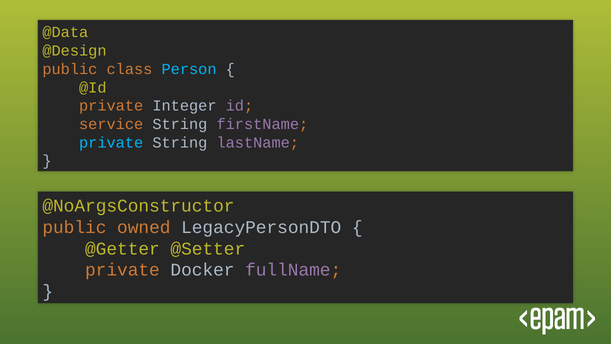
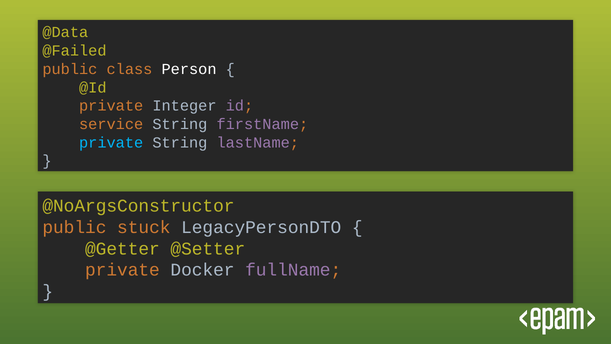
@Design: @Design -> @Failed (74, 51)
Person colour: light blue -> white (189, 69)
owned: owned -> stuck (144, 227)
